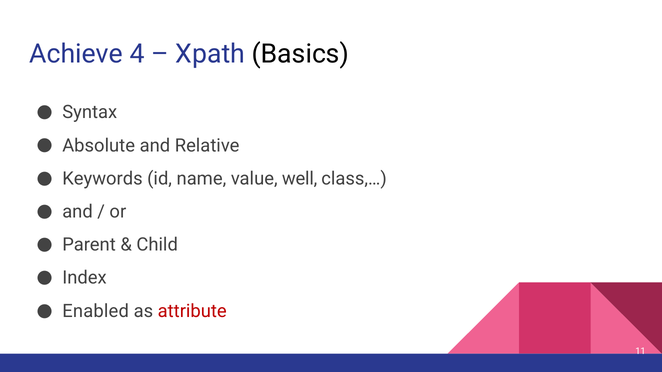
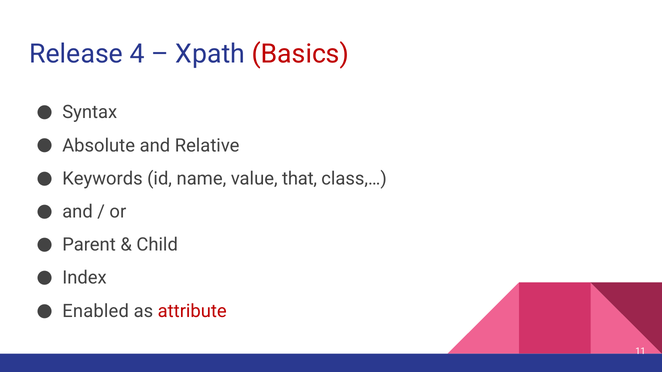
Achieve: Achieve -> Release (76, 54)
Basics colour: black -> red (300, 54)
well: well -> that (300, 179)
